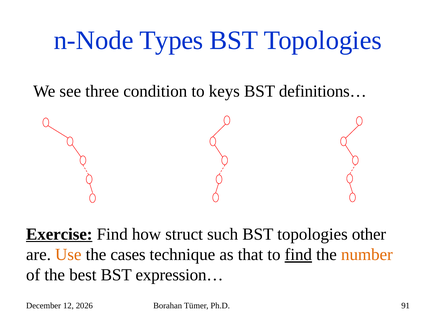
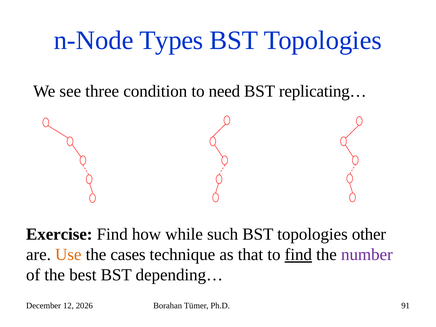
keys: keys -> need (224, 91)
definitions…: definitions… -> replicating… (323, 91)
Exercise underline: present -> none (59, 234)
struct: struct -> while (184, 234)
number colour: orange -> purple (367, 255)
expression…: expression… -> depending… (179, 275)
